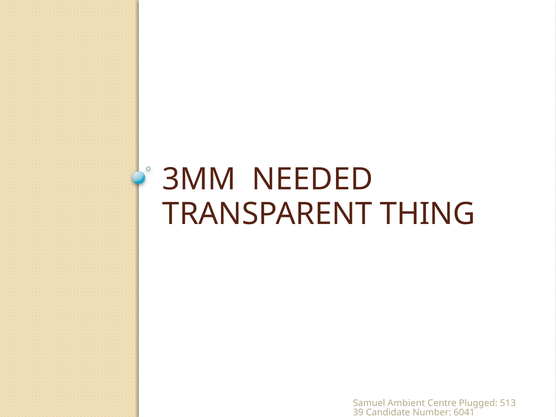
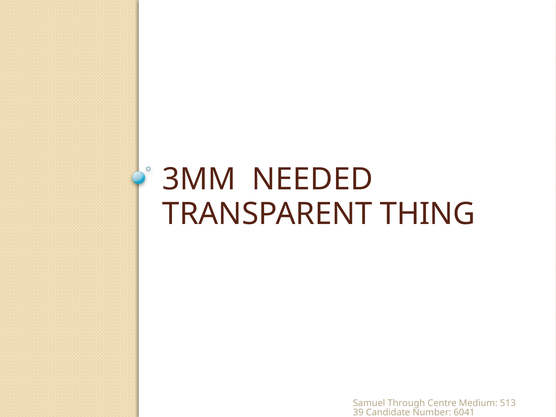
Ambient: Ambient -> Through (406, 403)
Plugged: Plugged -> Medium (478, 403)
